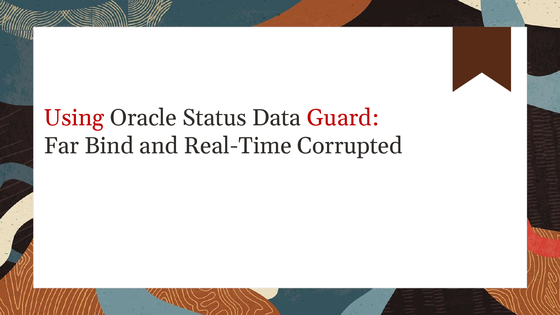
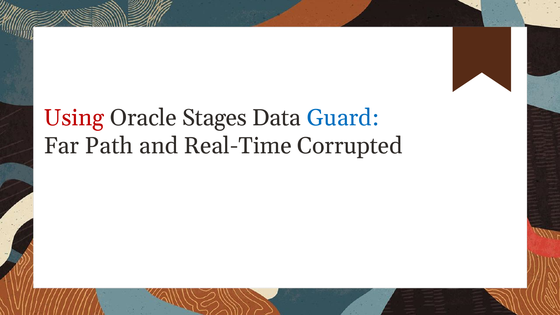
Status: Status -> Stages (215, 118)
Guard colour: red -> blue (343, 118)
Bind: Bind -> Path (109, 146)
